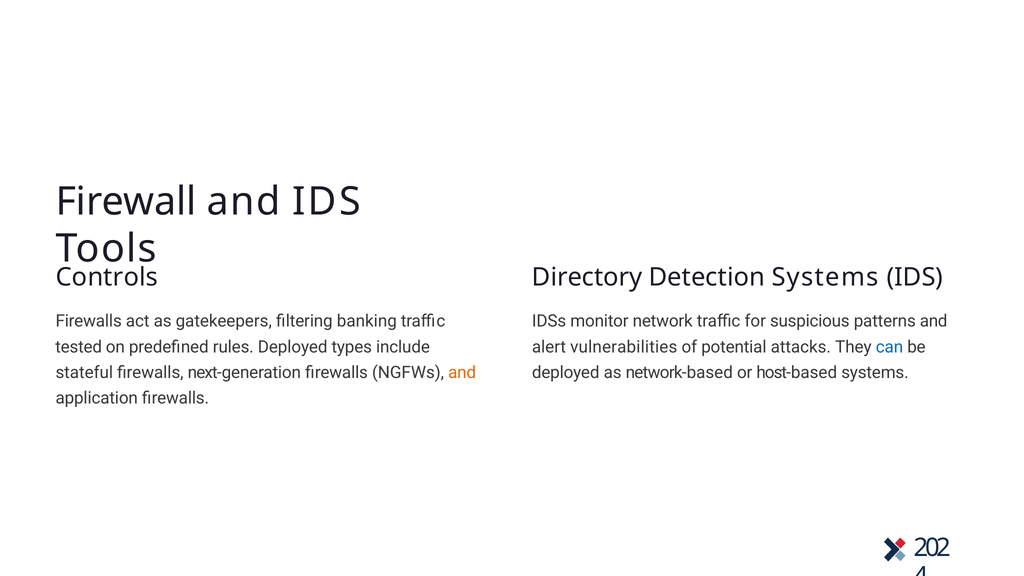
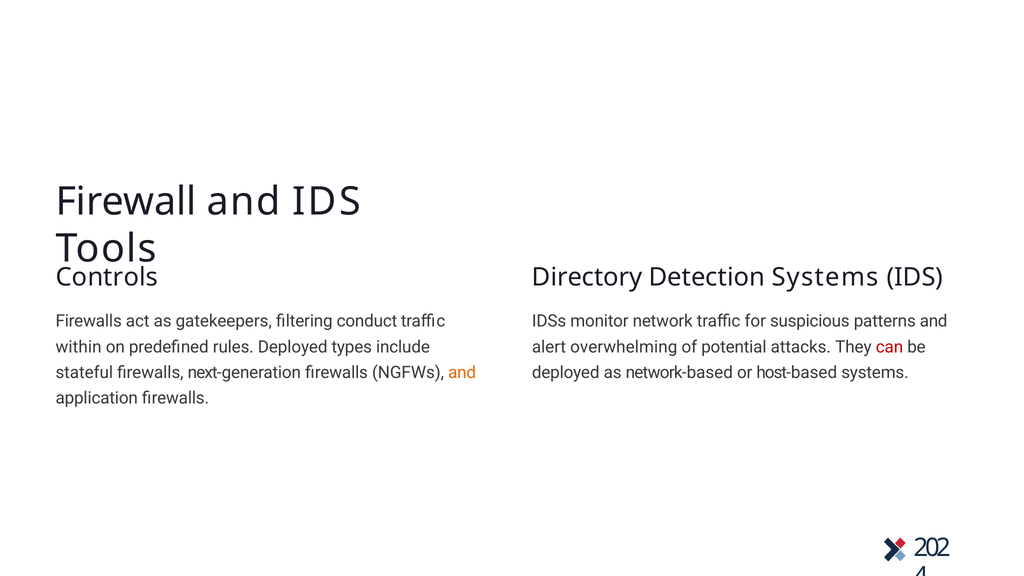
banking: banking -> conduct (367, 321)
tested: tested -> within (79, 347)
vulnerabilities: vulnerabilities -> overwhelming (624, 347)
can colour: blue -> red (889, 347)
